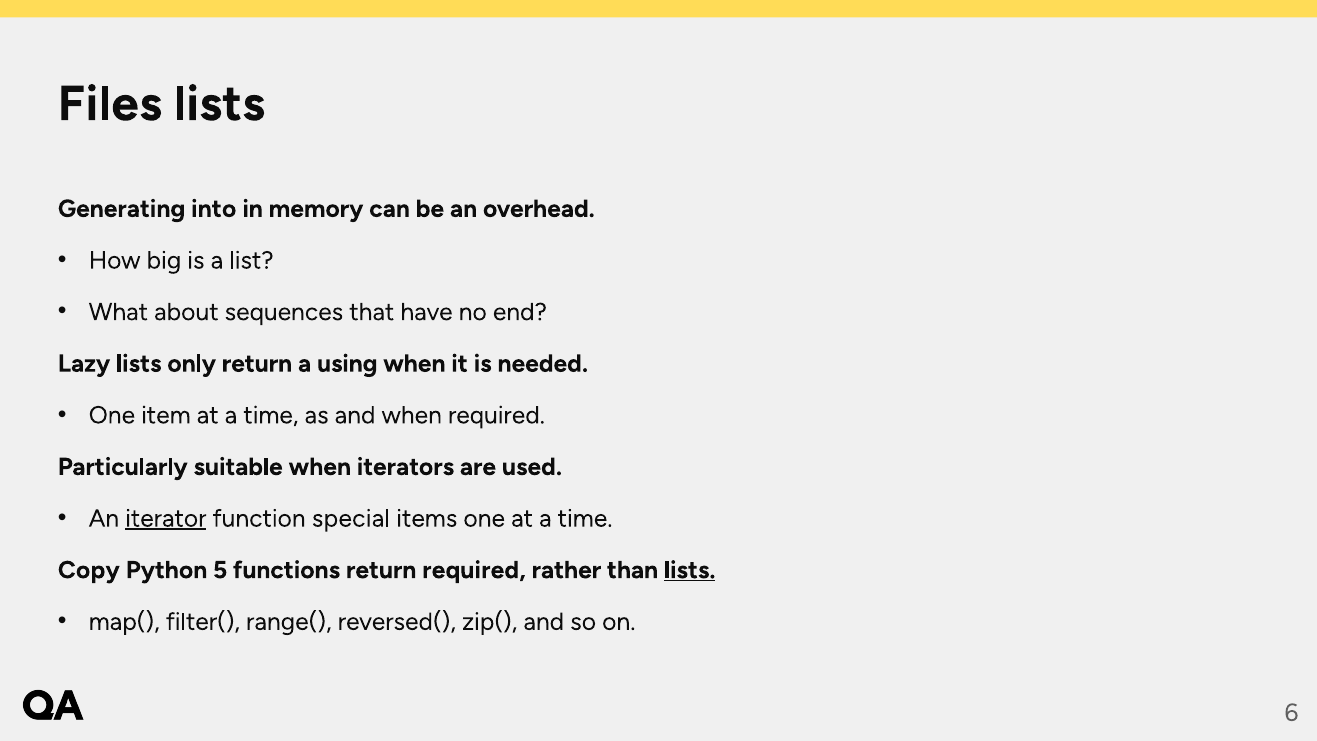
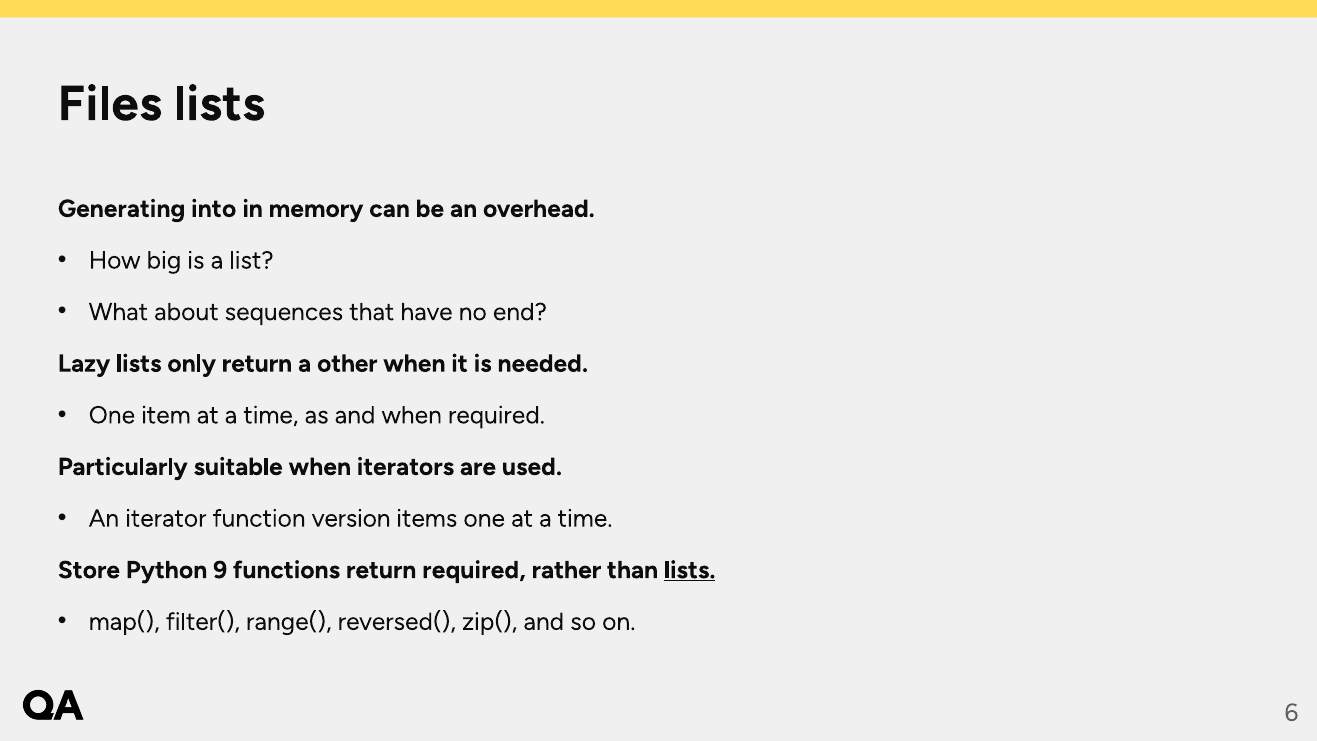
using: using -> other (347, 363)
iterator underline: present -> none (166, 518)
special: special -> version (351, 518)
Copy: Copy -> Store (89, 570)
5: 5 -> 9 (220, 570)
